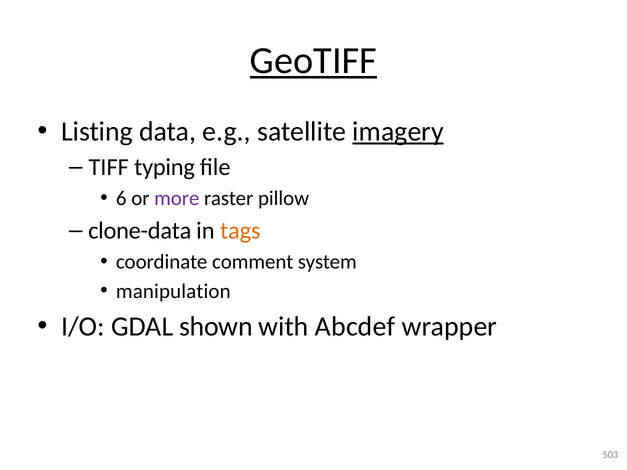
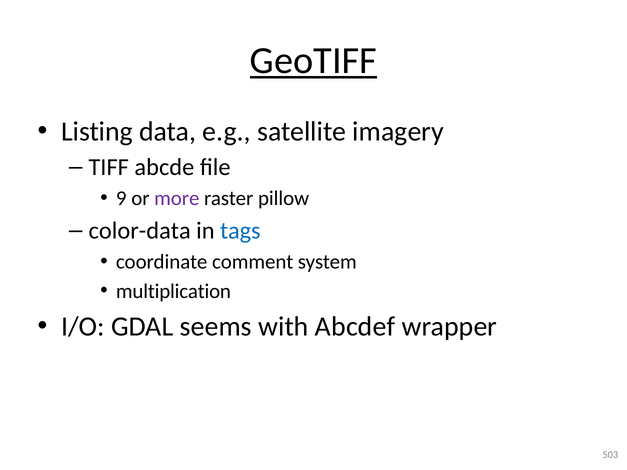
imagery underline: present -> none (398, 132)
typing: typing -> abcde (164, 168)
6: 6 -> 9 (121, 199)
clone-data: clone-data -> color-data (140, 231)
tags colour: orange -> blue (240, 231)
manipulation: manipulation -> multiplication (173, 291)
shown: shown -> seems (216, 327)
